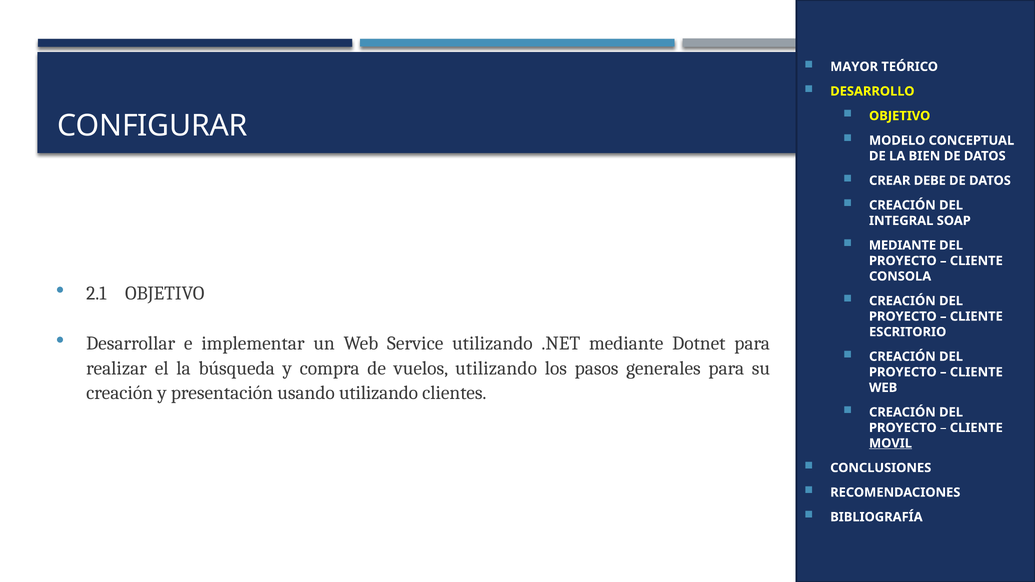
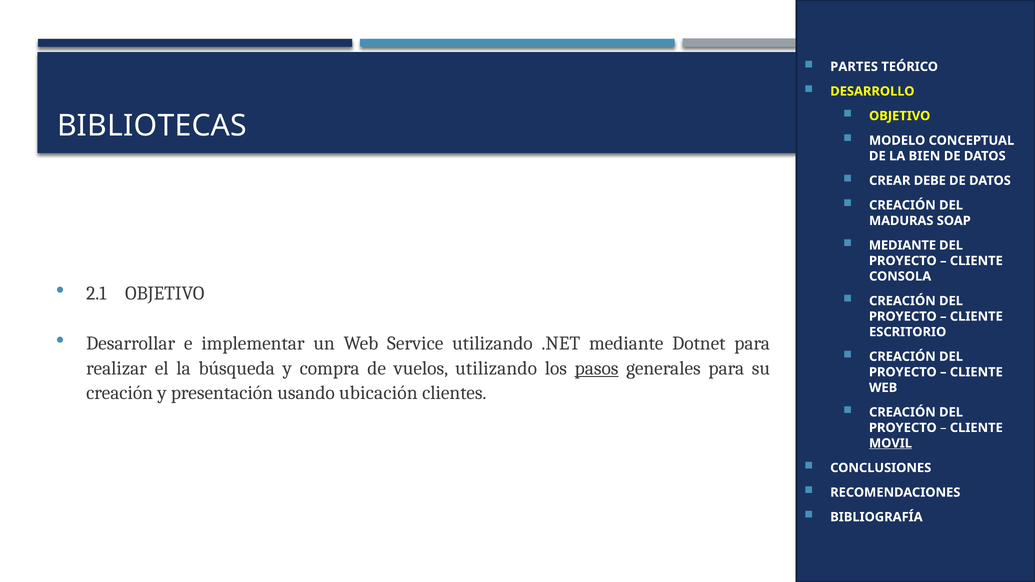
MAYOR: MAYOR -> PARTES (854, 67)
CONFIGURAR: CONFIGURAR -> BIBLIOTECAS (152, 126)
INTEGRAL: INTEGRAL -> MADURAS (901, 221)
pasos underline: none -> present (597, 368)
usando utilizando: utilizando -> ubicación (378, 393)
